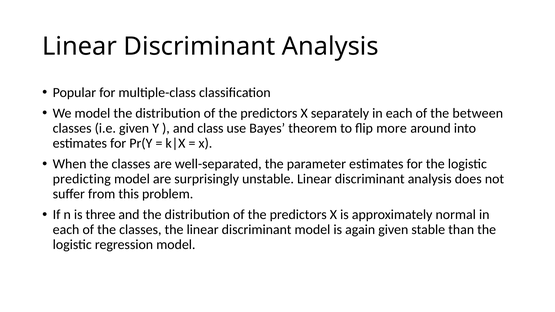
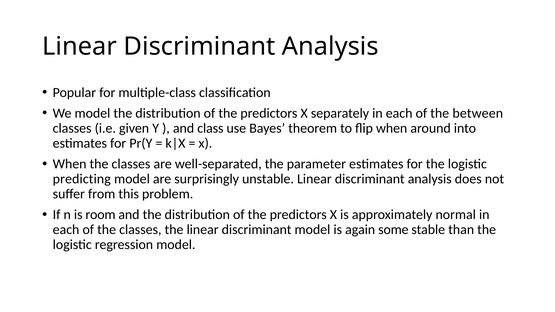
flip more: more -> when (392, 128)
three: three -> room (101, 215)
again given: given -> some (393, 230)
